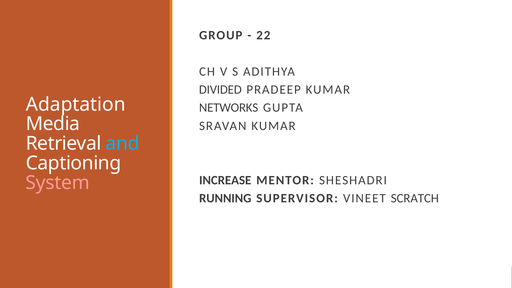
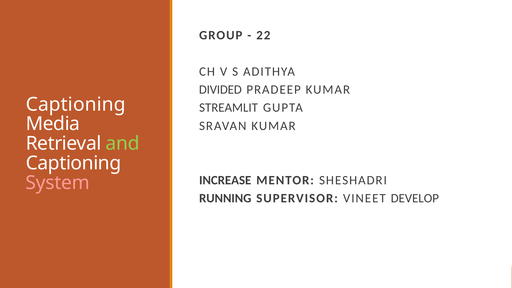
Adaptation: Adaptation -> Captioning (76, 104)
NETWORKS: NETWORKS -> STREAMLIT (229, 108)
and colour: light blue -> light green (123, 144)
SCRATCH: SCRATCH -> DEVELOP (415, 198)
